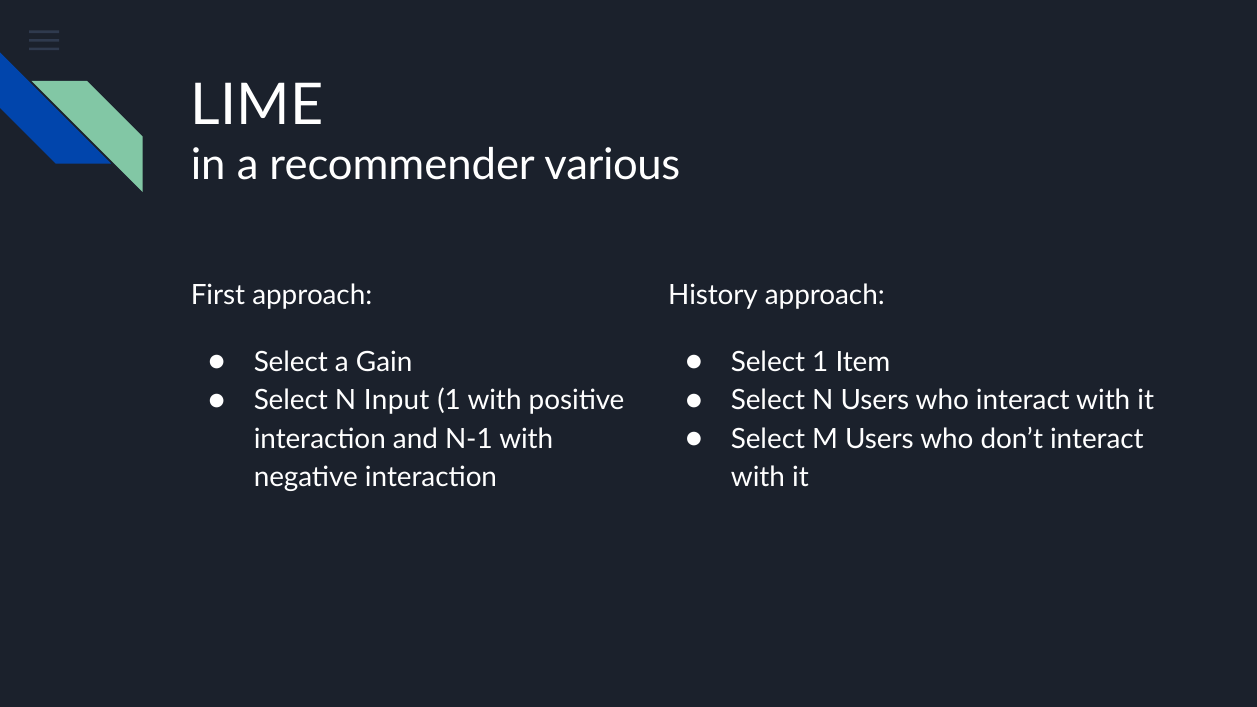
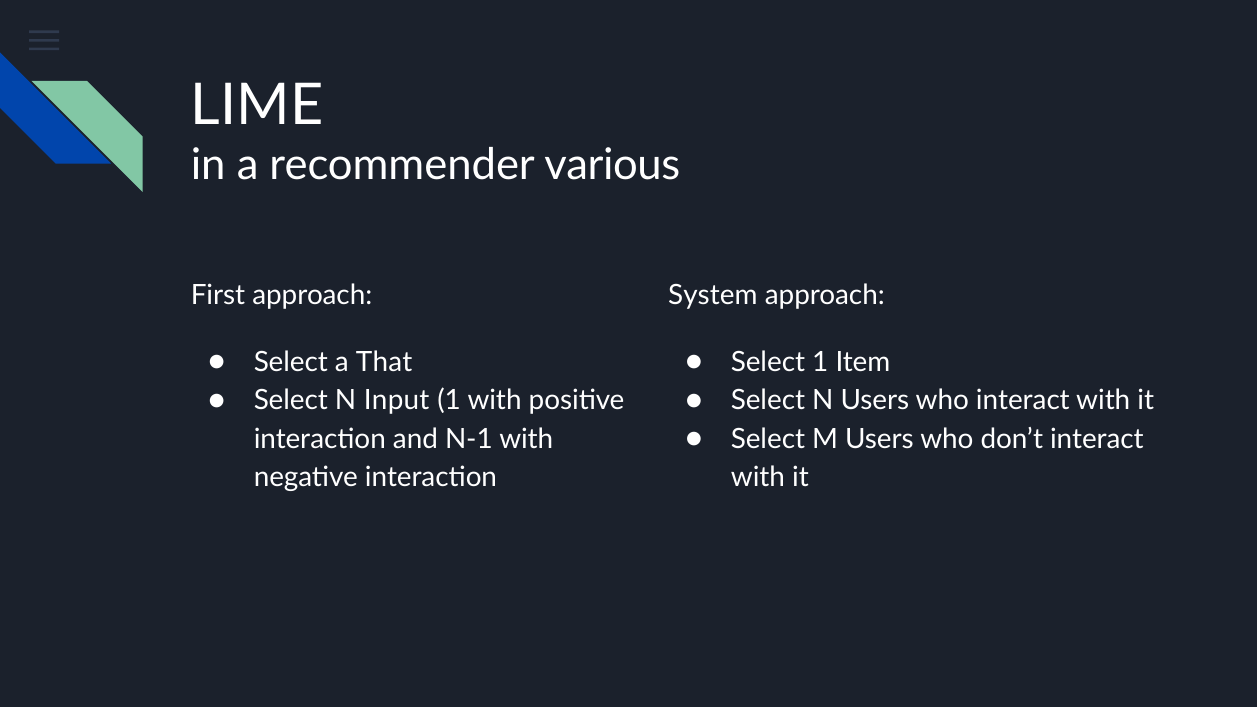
History: History -> System (713, 296)
Gain: Gain -> That (384, 362)
